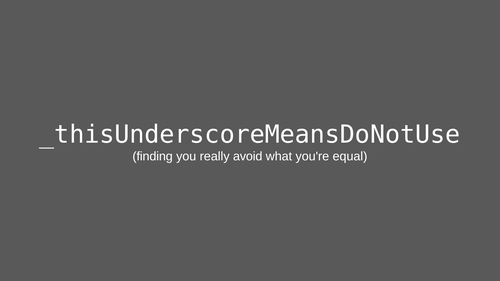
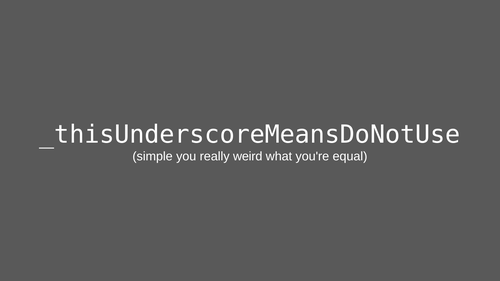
finding: finding -> simple (153, 156)
avoid: avoid -> weird (248, 156)
